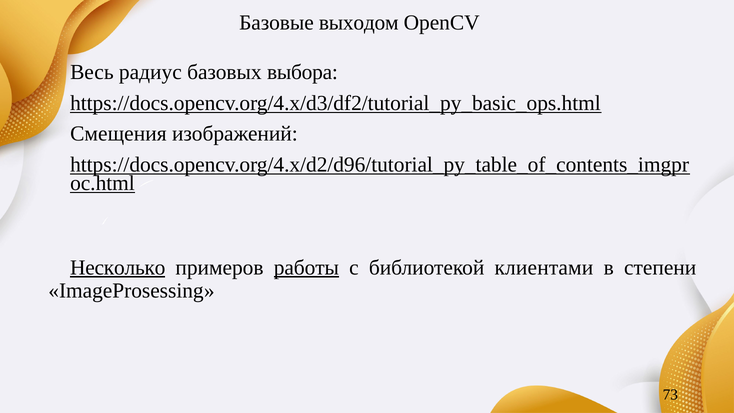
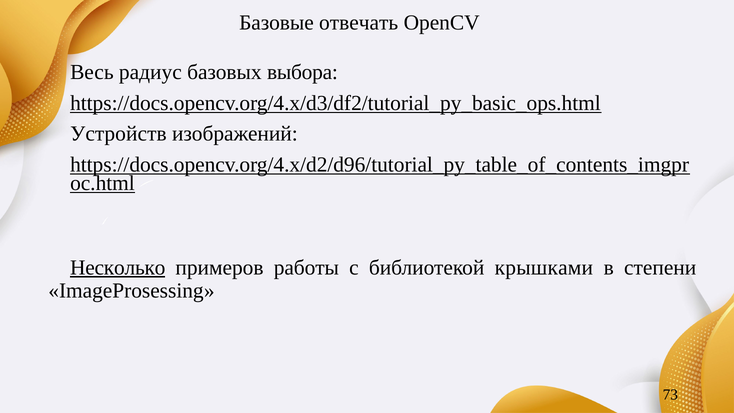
выходом: выходом -> отвечать (359, 23)
Смещения: Смещения -> Устройств (118, 134)
работы underline: present -> none (306, 268)
клиентами: клиентами -> крышками (544, 268)
